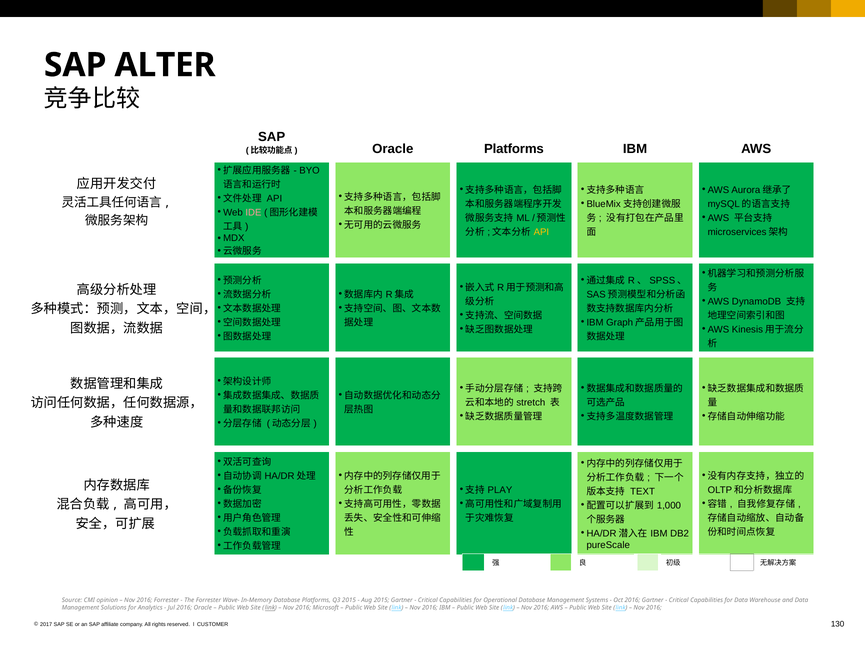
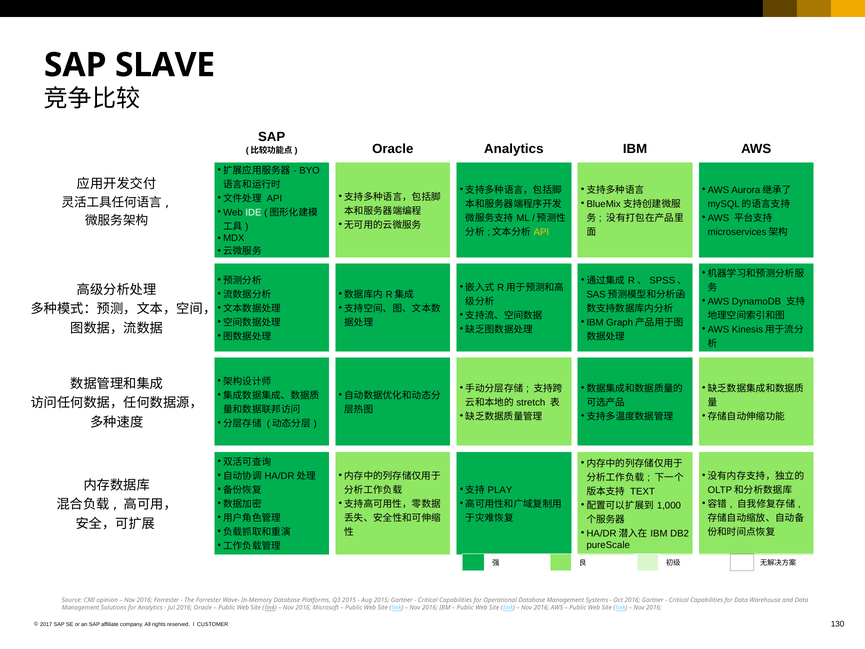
ALTER: ALTER -> SLAVE (165, 65)
Oracle Platforms: Platforms -> Analytics (514, 149)
IDE colour: pink -> white (253, 212)
